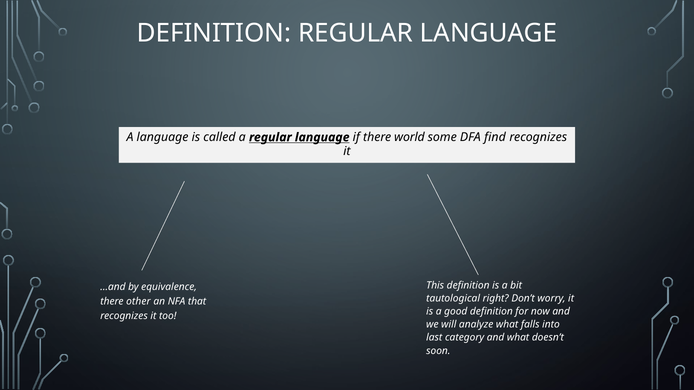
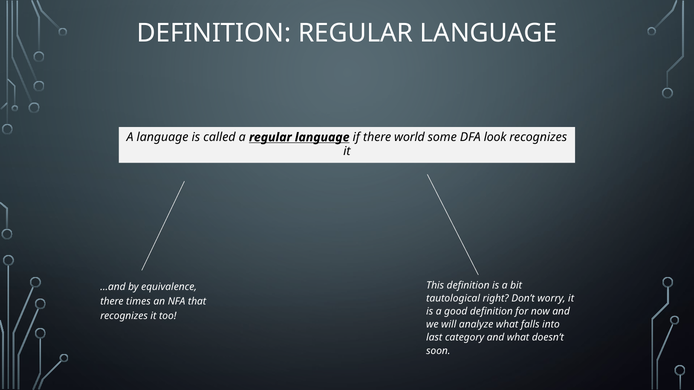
find: find -> look (495, 137)
other: other -> times (138, 302)
